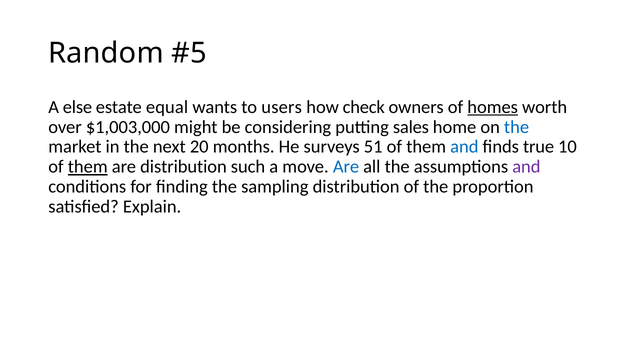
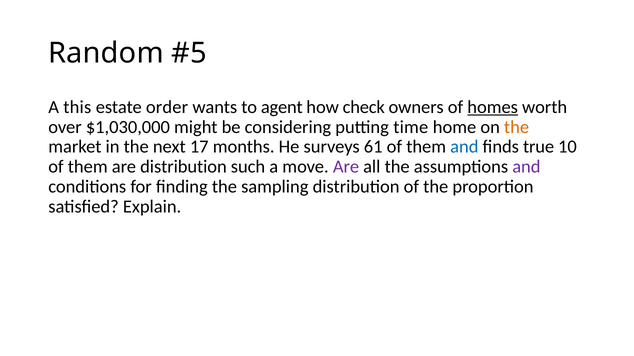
else: else -> this (77, 107)
equal: equal -> order (167, 107)
users: users -> agent (282, 107)
$1,003,000: $1,003,000 -> $1,030,000 (128, 127)
sales: sales -> time (411, 127)
the colour: blue -> orange (517, 127)
20: 20 -> 17 (199, 147)
51: 51 -> 61 (373, 147)
them underline: present -> none (88, 167)
Are colour: blue -> purple (346, 167)
